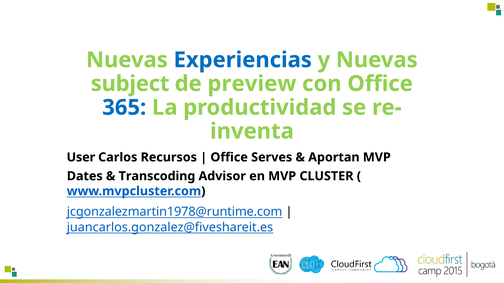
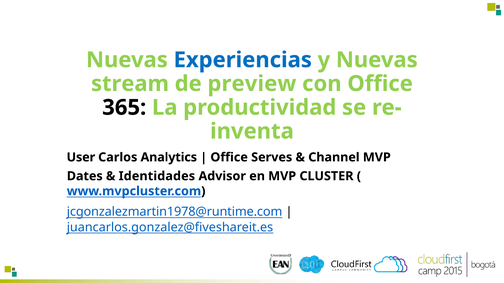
subject: subject -> stream (130, 84)
365 colour: blue -> black (124, 108)
Recursos: Recursos -> Analytics (169, 158)
Aportan: Aportan -> Channel (334, 158)
Transcoding: Transcoding -> Identidades (157, 176)
